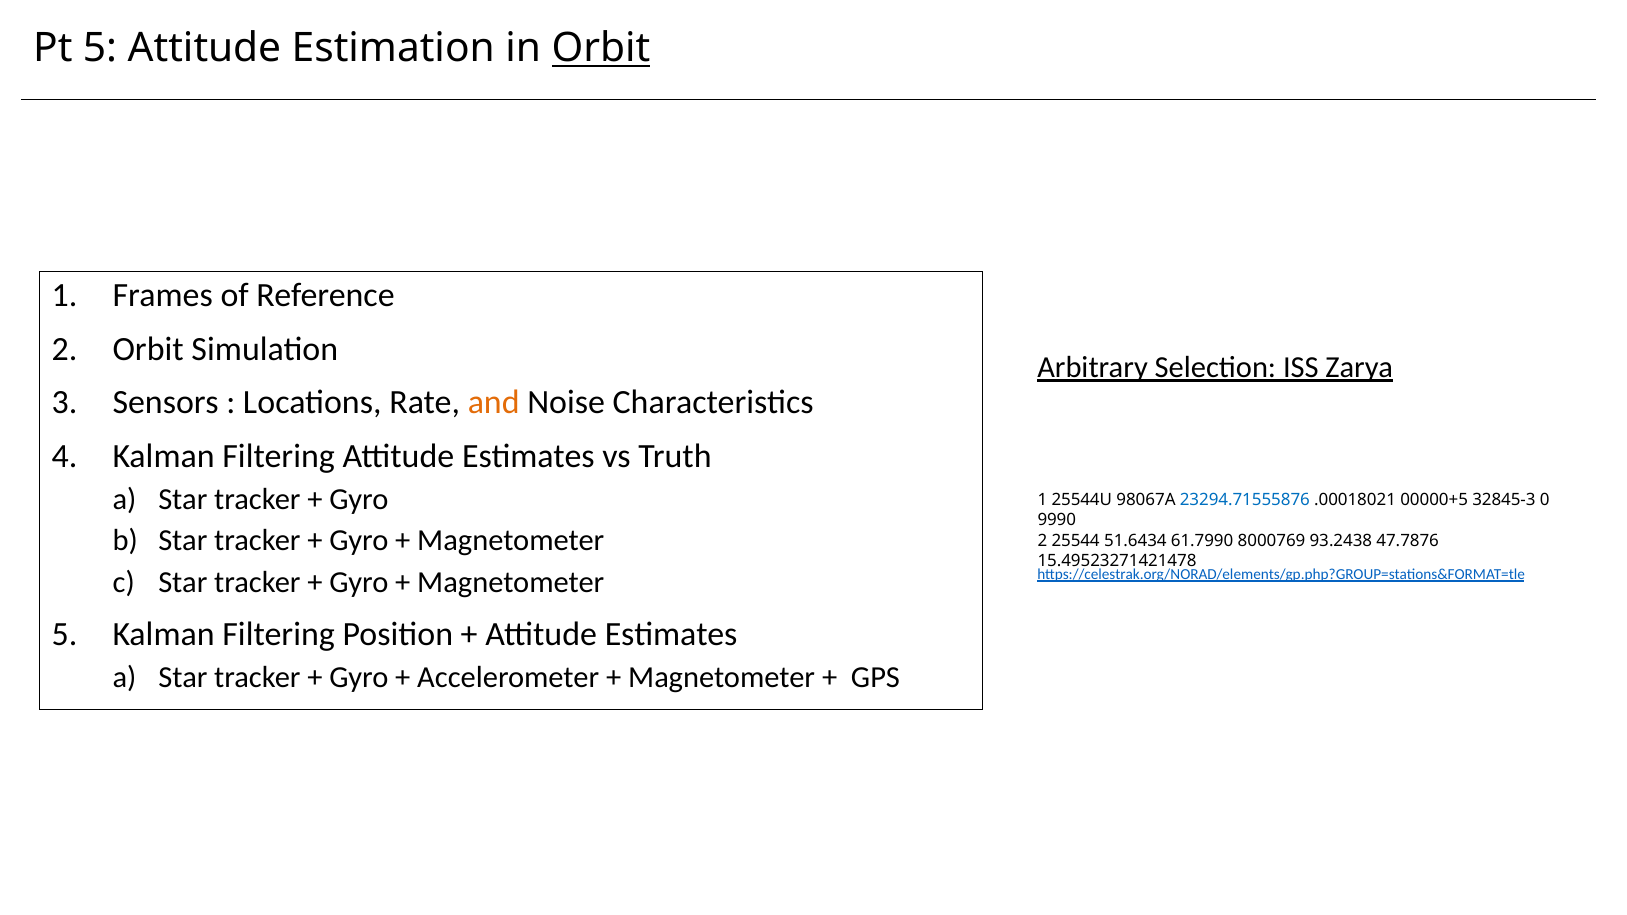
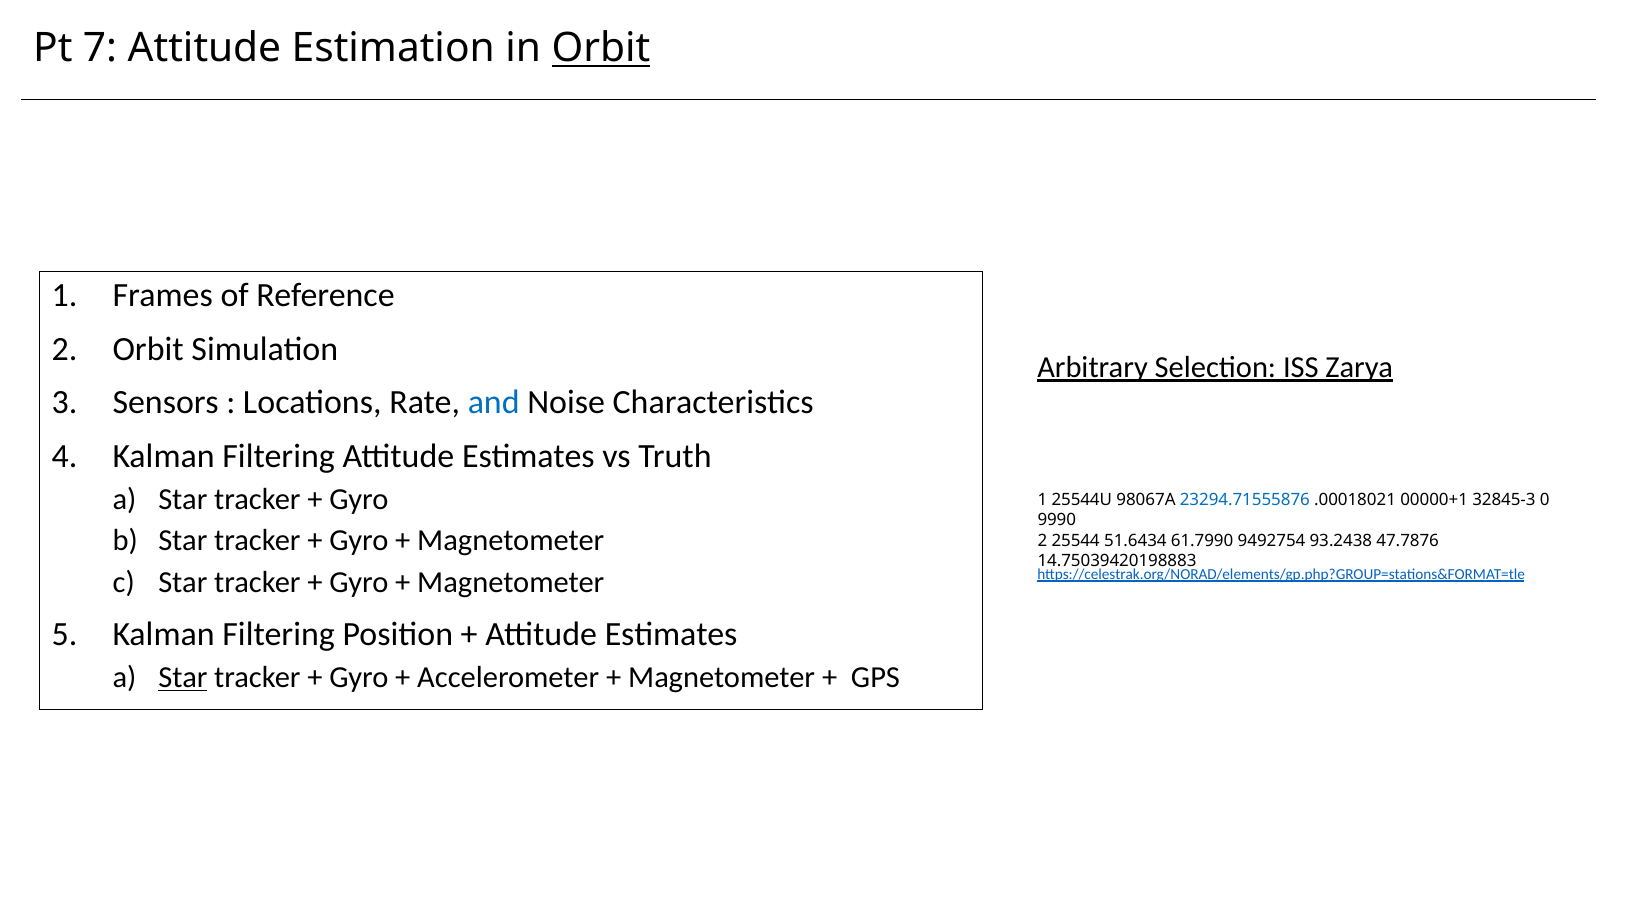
Pt 5: 5 -> 7 (100, 48)
and colour: orange -> blue (494, 403)
00000+5: 00000+5 -> 00000+1 (1434, 500)
8000769: 8000769 -> 9492754 (1272, 541)
15.49523271421478: 15.49523271421478 -> 14.75039420198883 (1117, 561)
Star underline: none -> present (183, 677)
